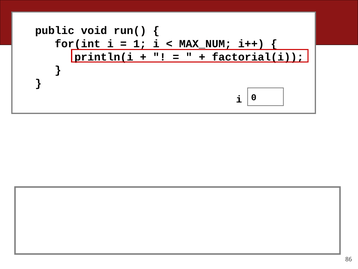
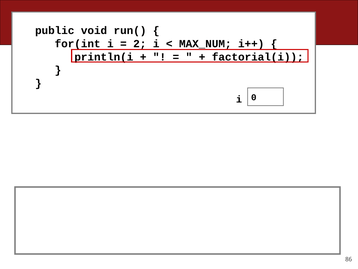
1: 1 -> 2 (140, 44)
